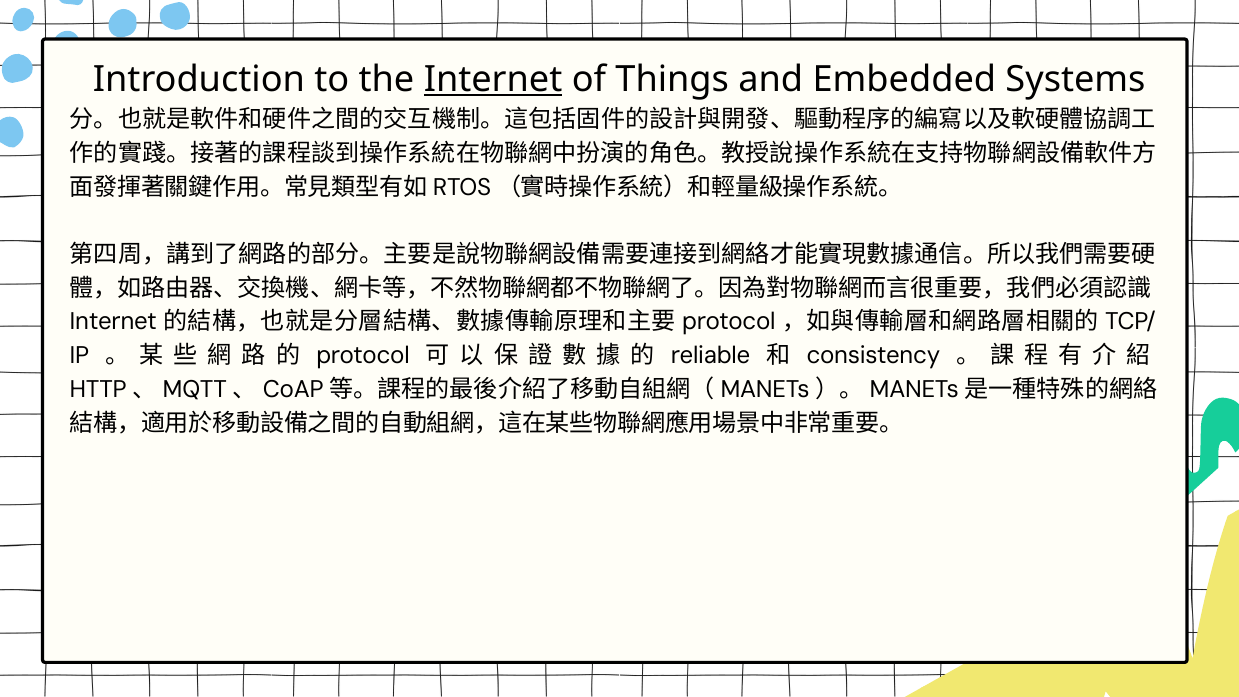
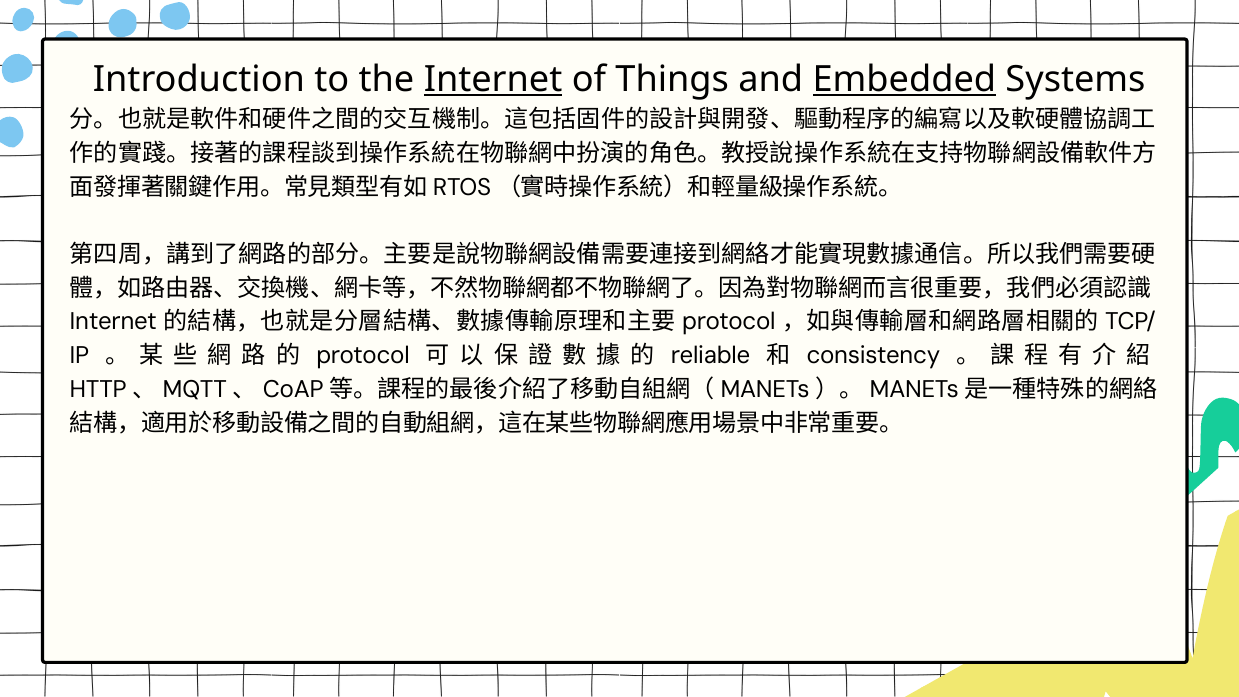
Embedded underline: none -> present (904, 80)
